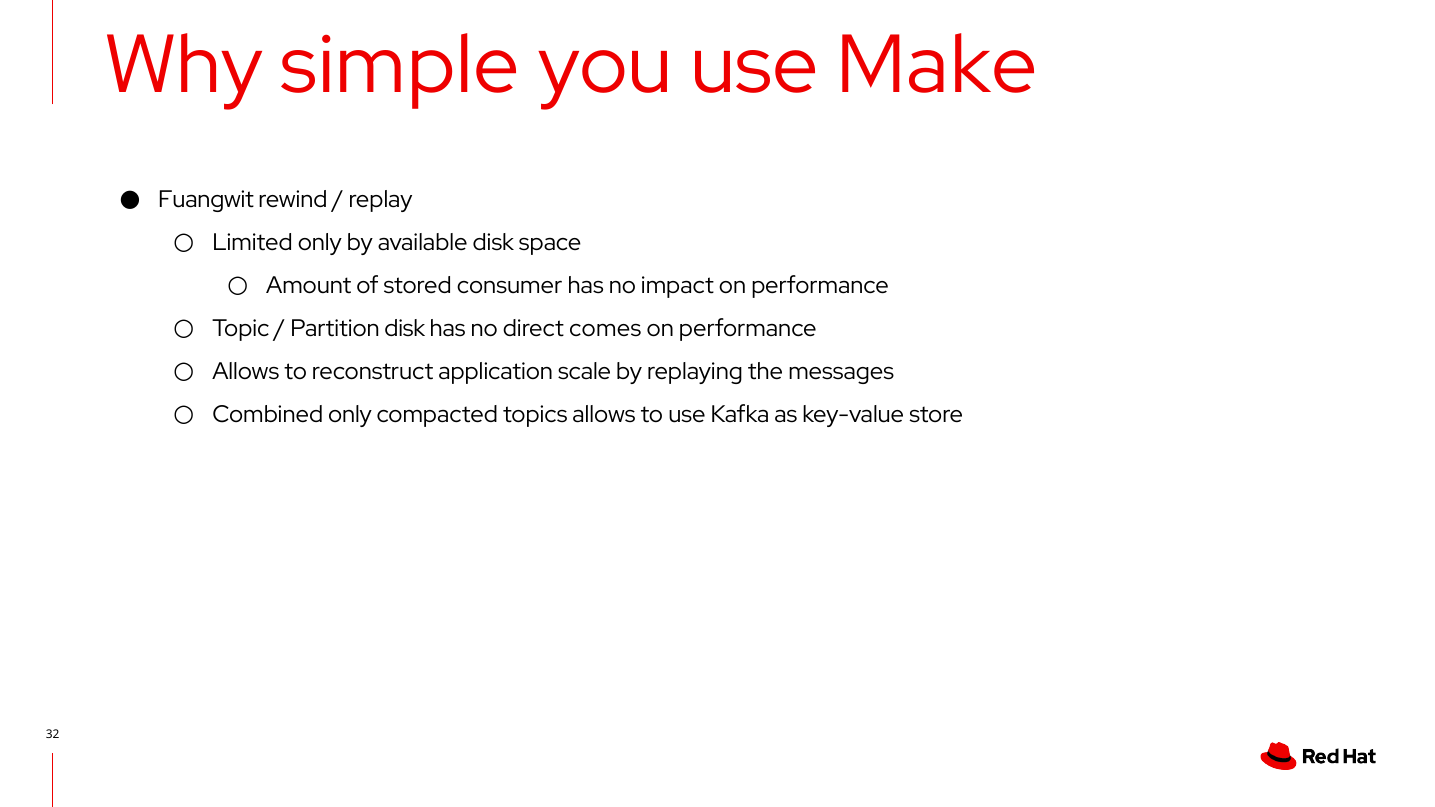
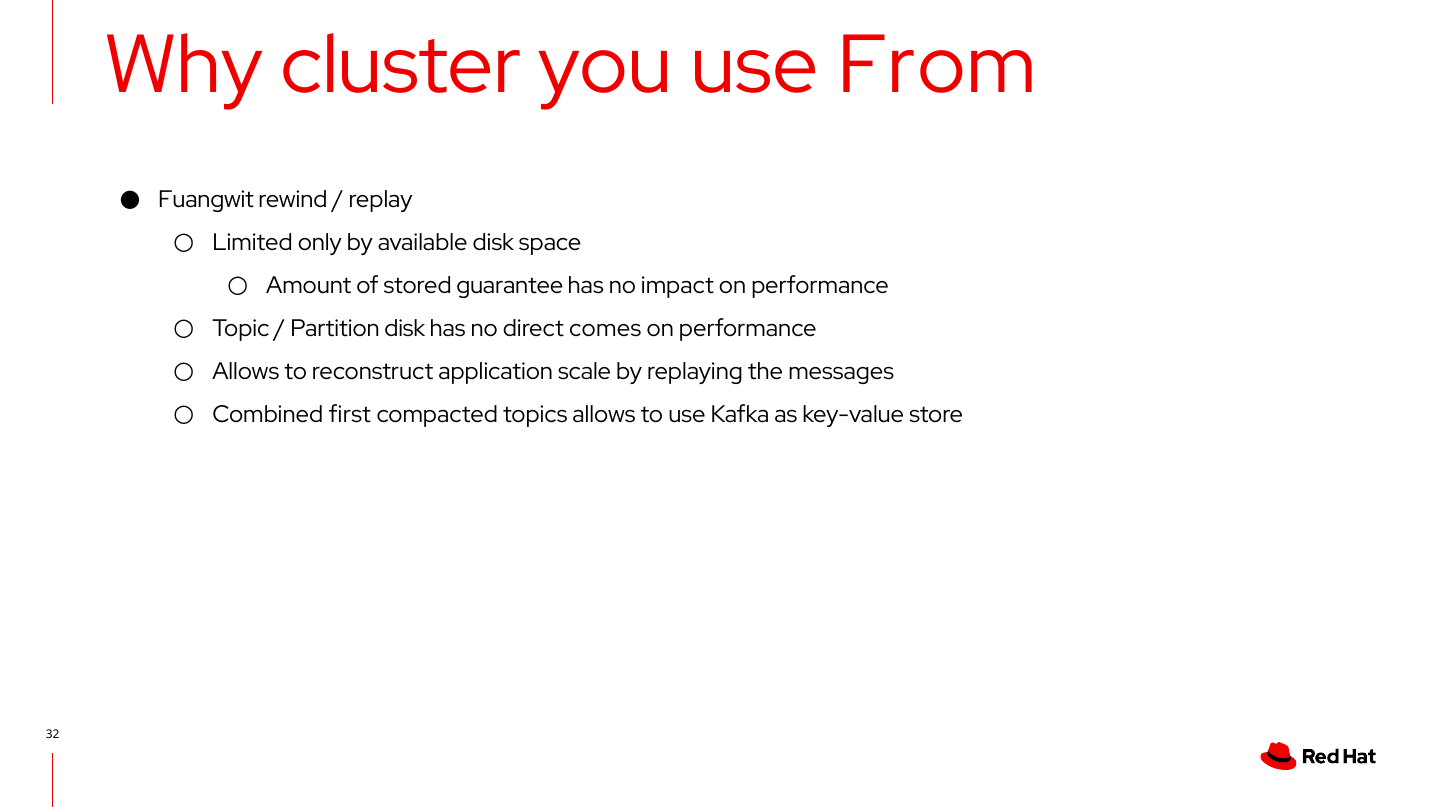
simple: simple -> cluster (401, 66)
Make: Make -> From (937, 66)
consumer: consumer -> guarantee (510, 286)
Combined only: only -> first (350, 415)
